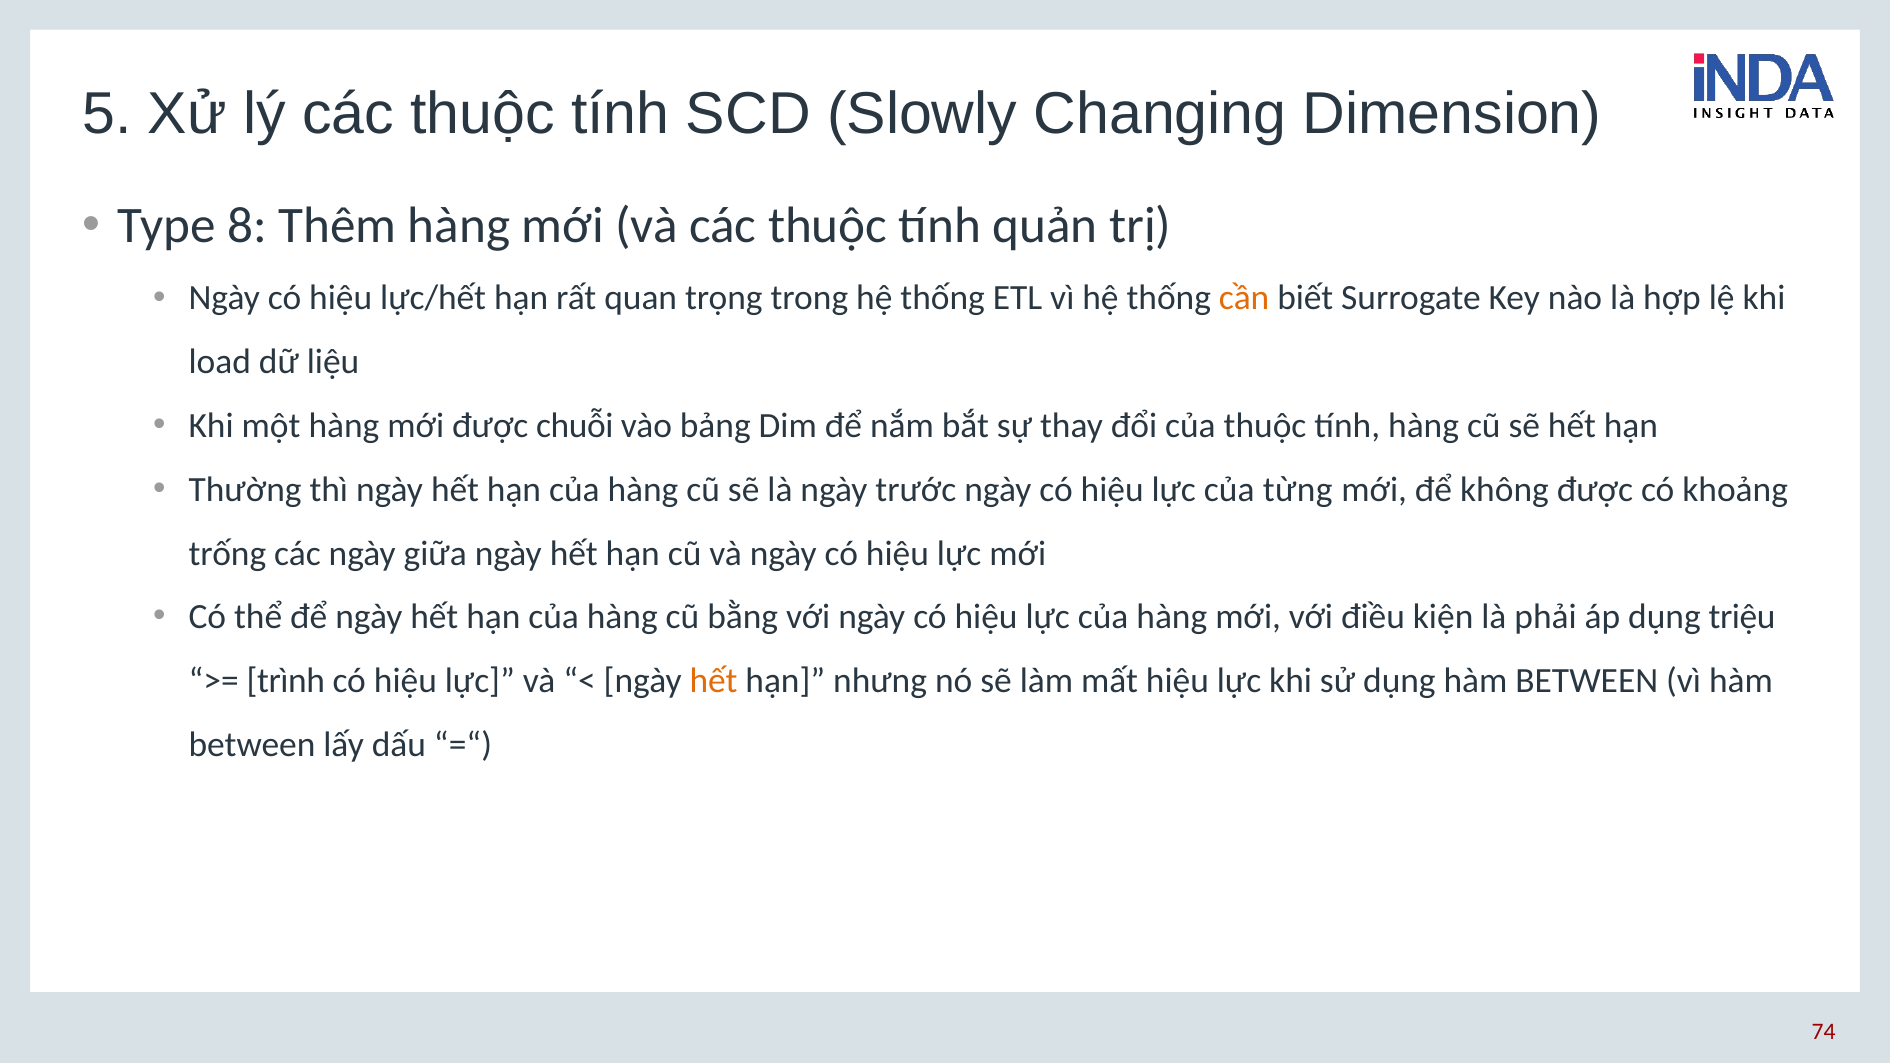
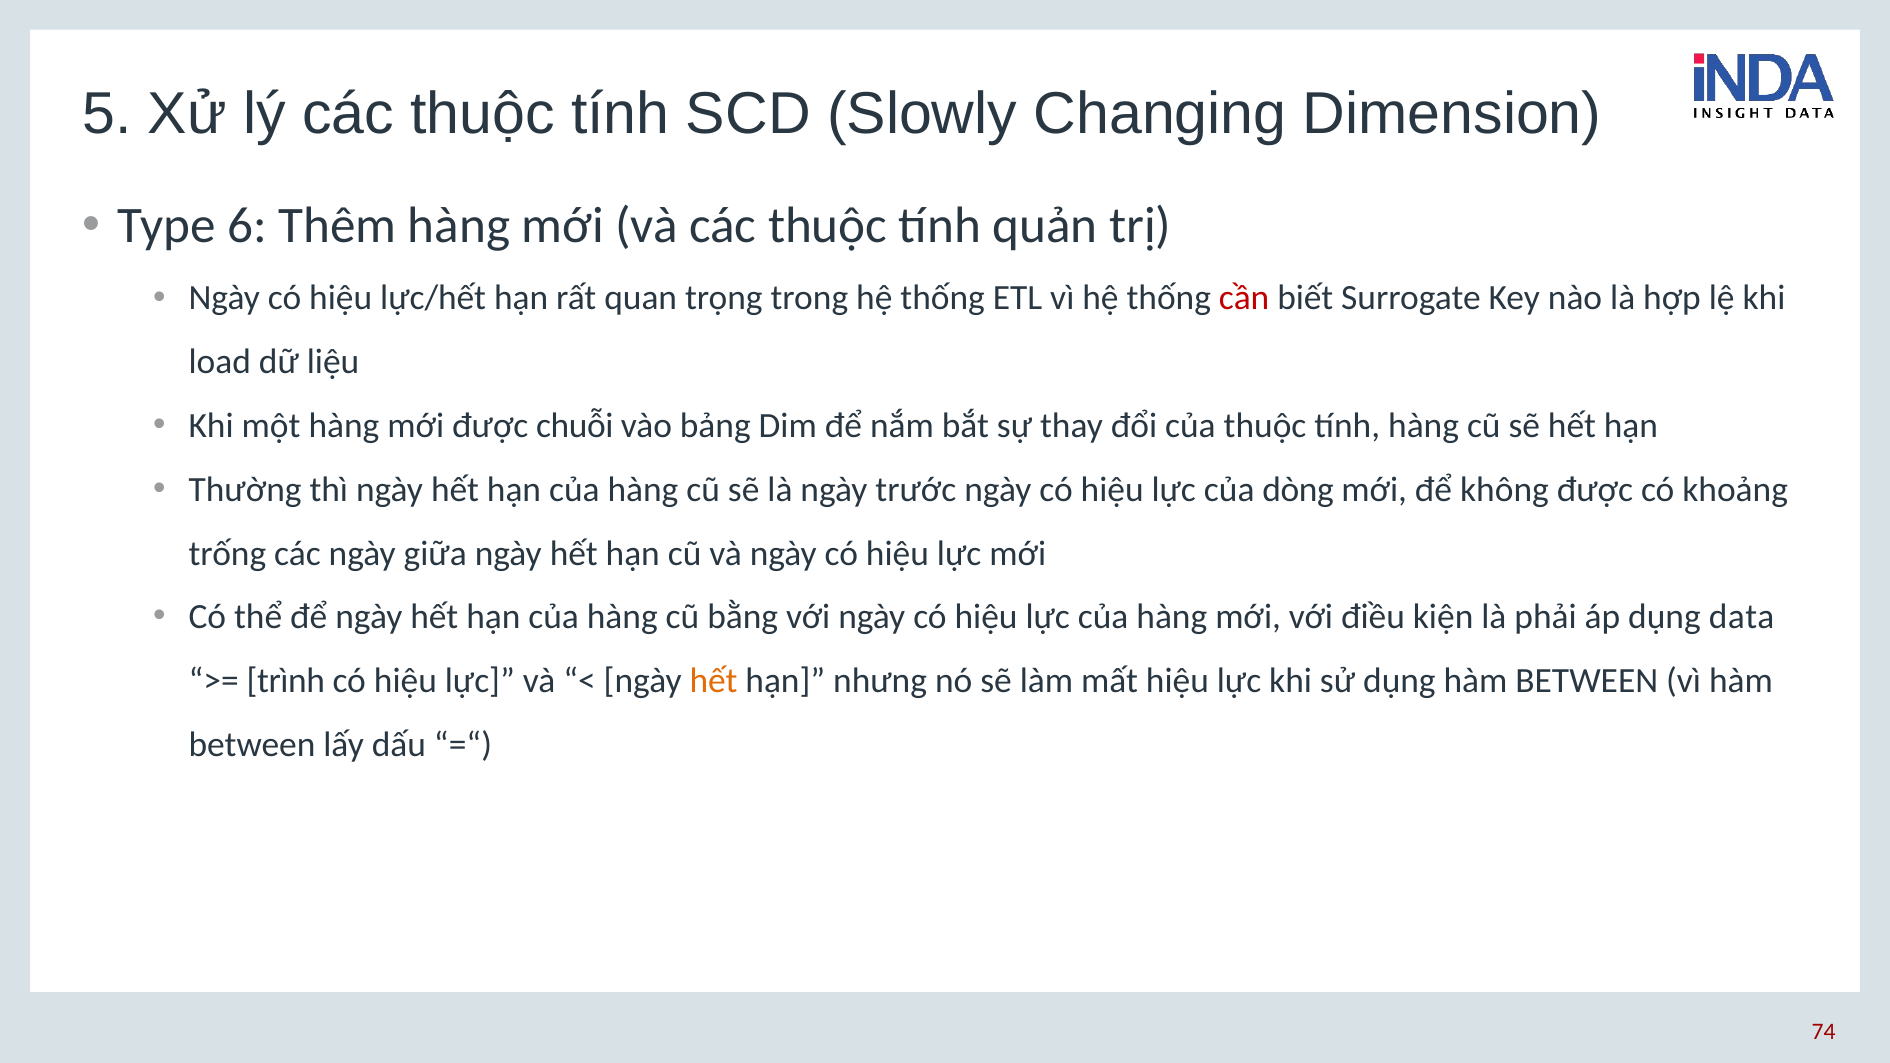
8: 8 -> 6 (247, 226)
cần colour: orange -> red (1244, 298)
từng: từng -> dòng (1298, 490)
triệu: triệu -> data (1742, 617)
